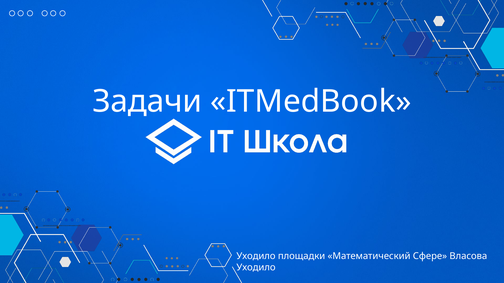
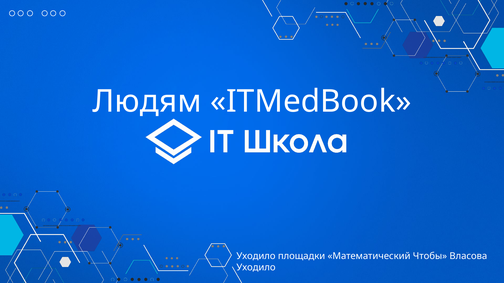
Задачи: Задачи -> Людям (147, 102)
Сфере: Сфере -> Чтобы (430, 256)
